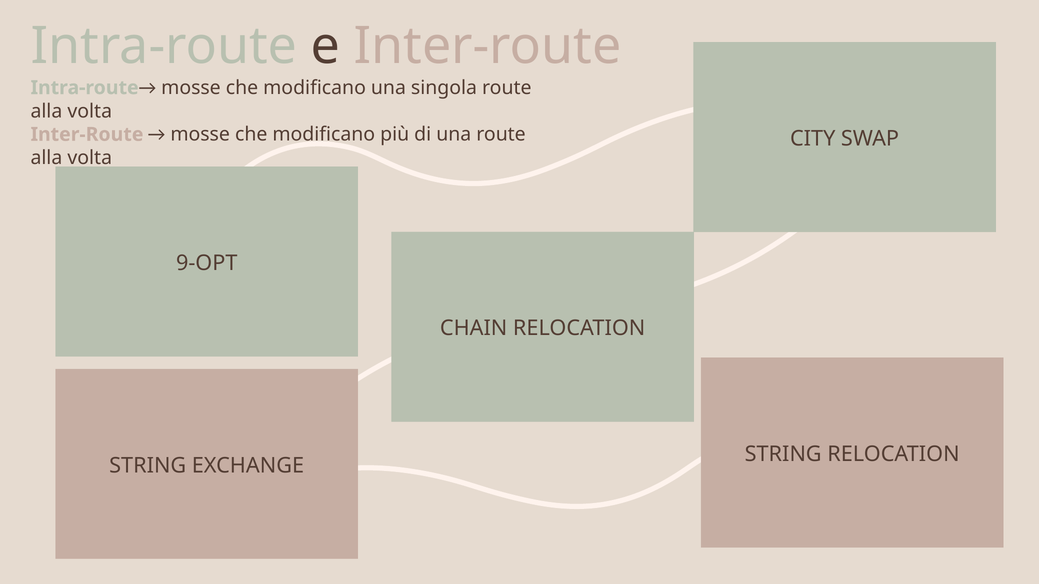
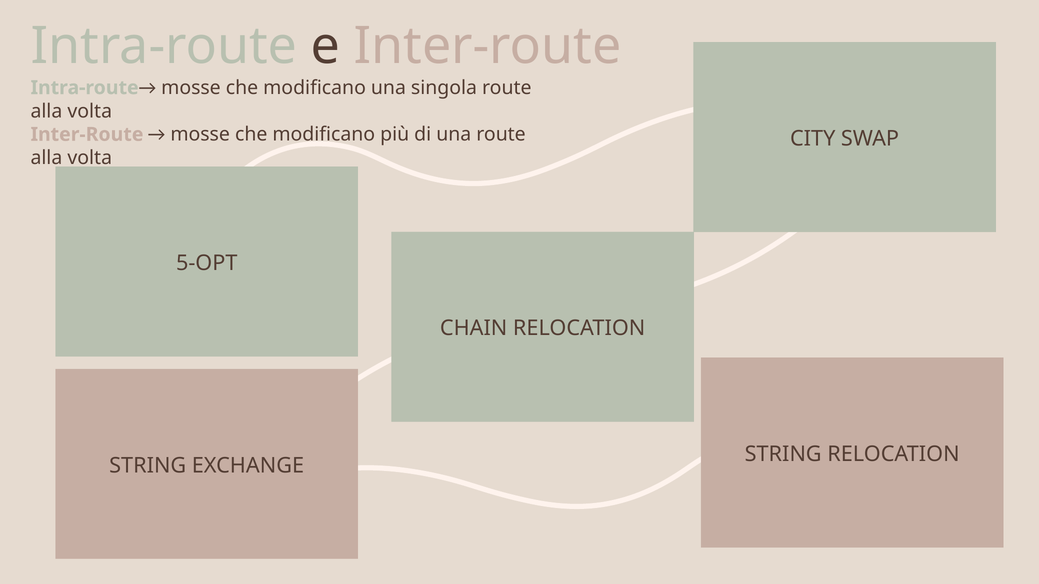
9-OPT: 9-OPT -> 5-OPT (207, 263)
